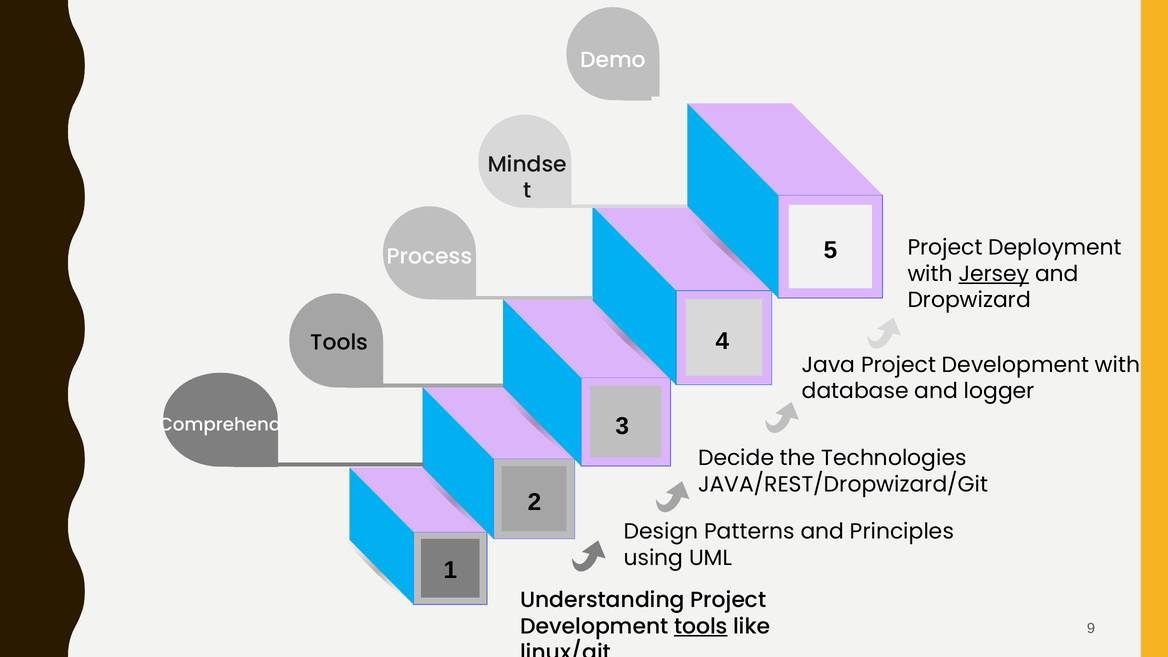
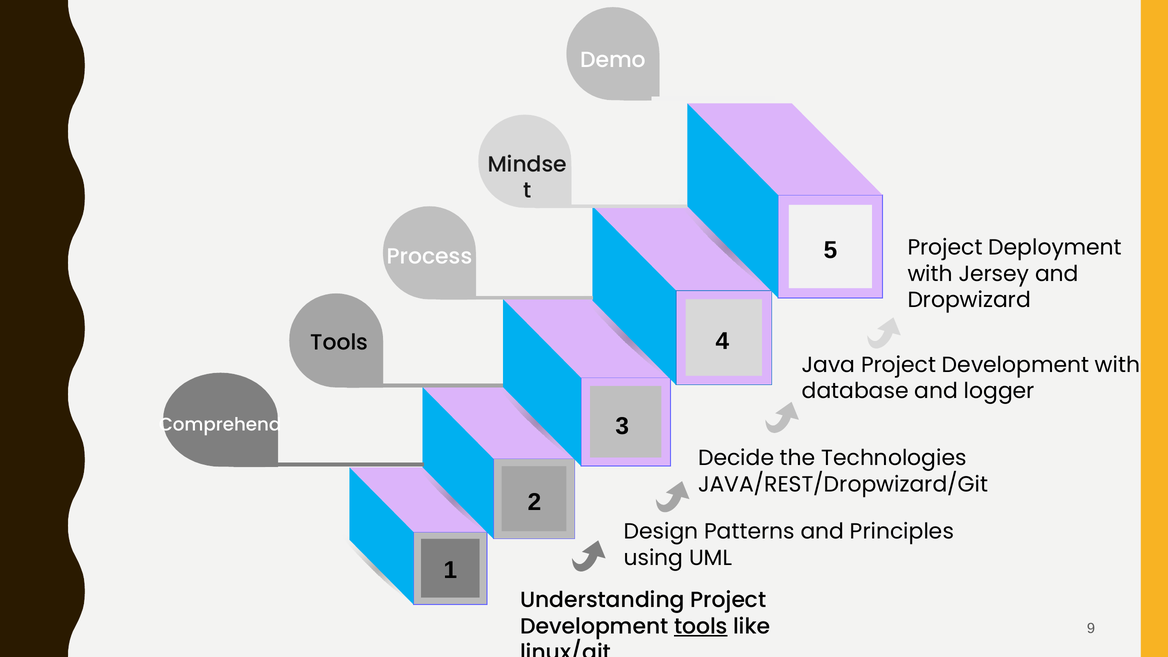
Jersey underline: present -> none (994, 274)
